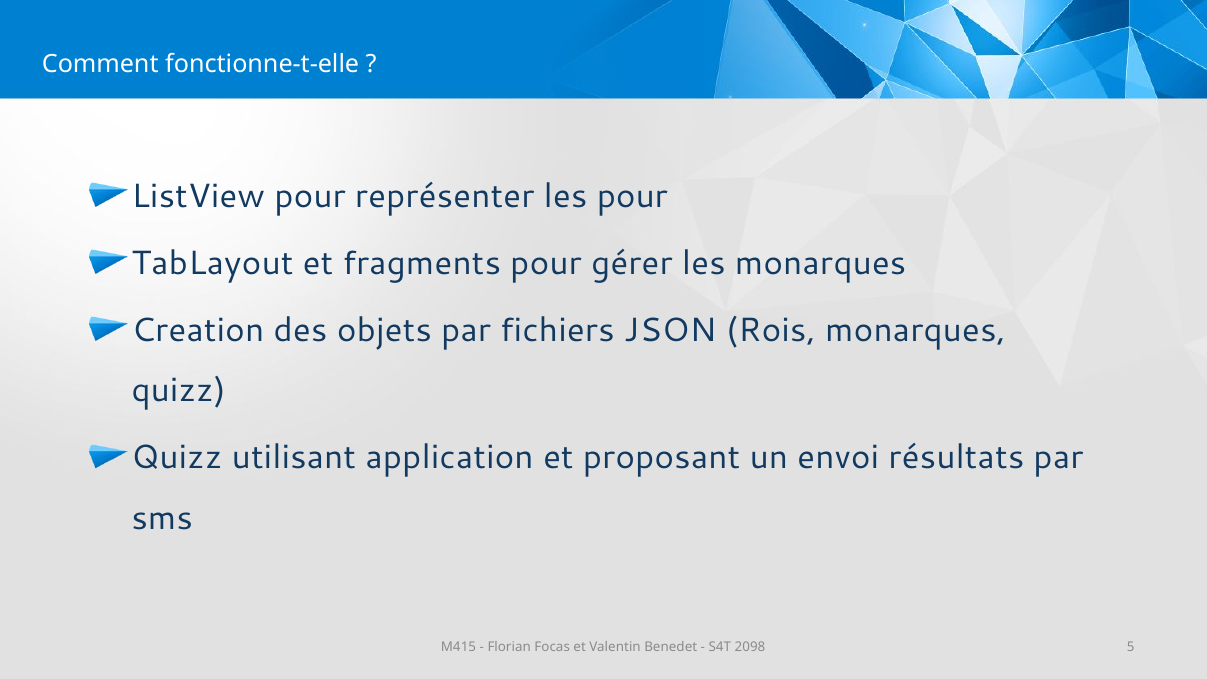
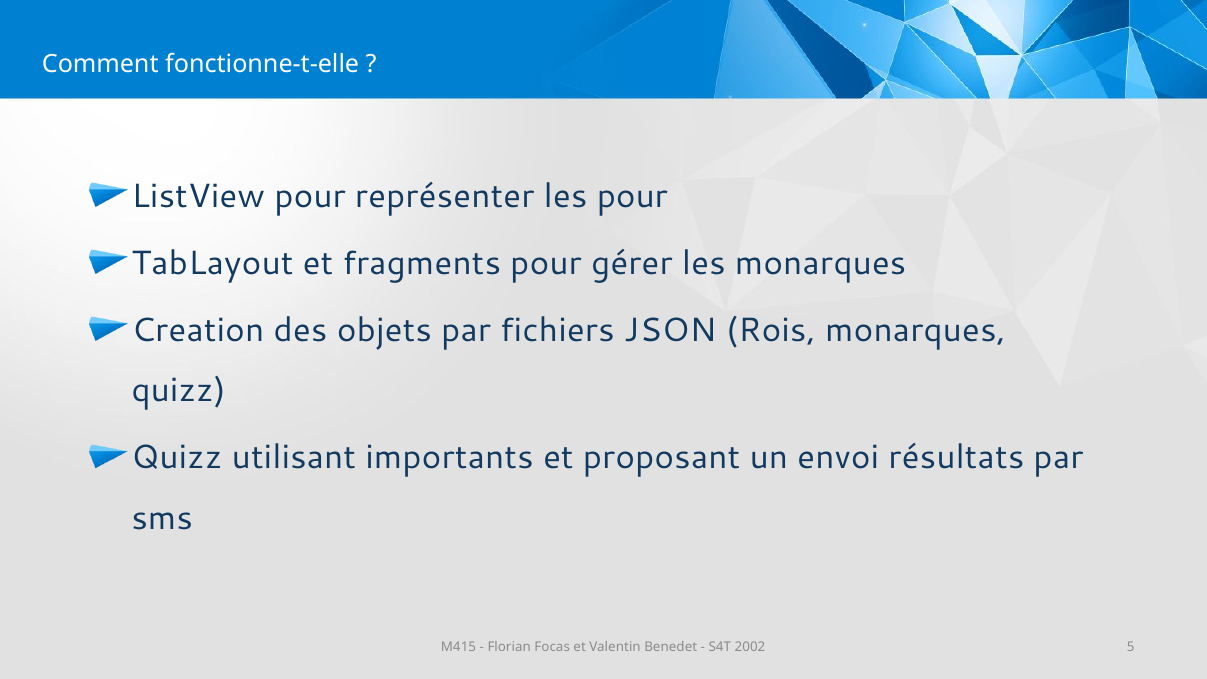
application: application -> importants (450, 458)
2098: 2098 -> 2002 (750, 647)
